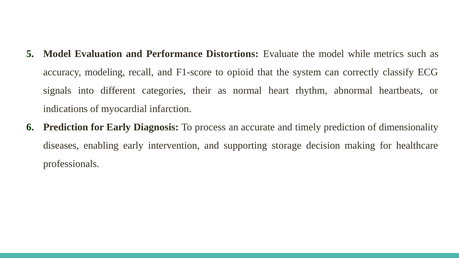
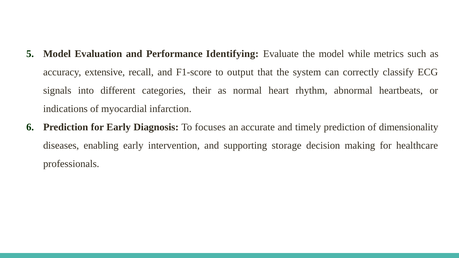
Distortions: Distortions -> Identifying (232, 54)
modeling: modeling -> extensive (105, 72)
opioid: opioid -> output (240, 72)
process: process -> focuses (210, 127)
